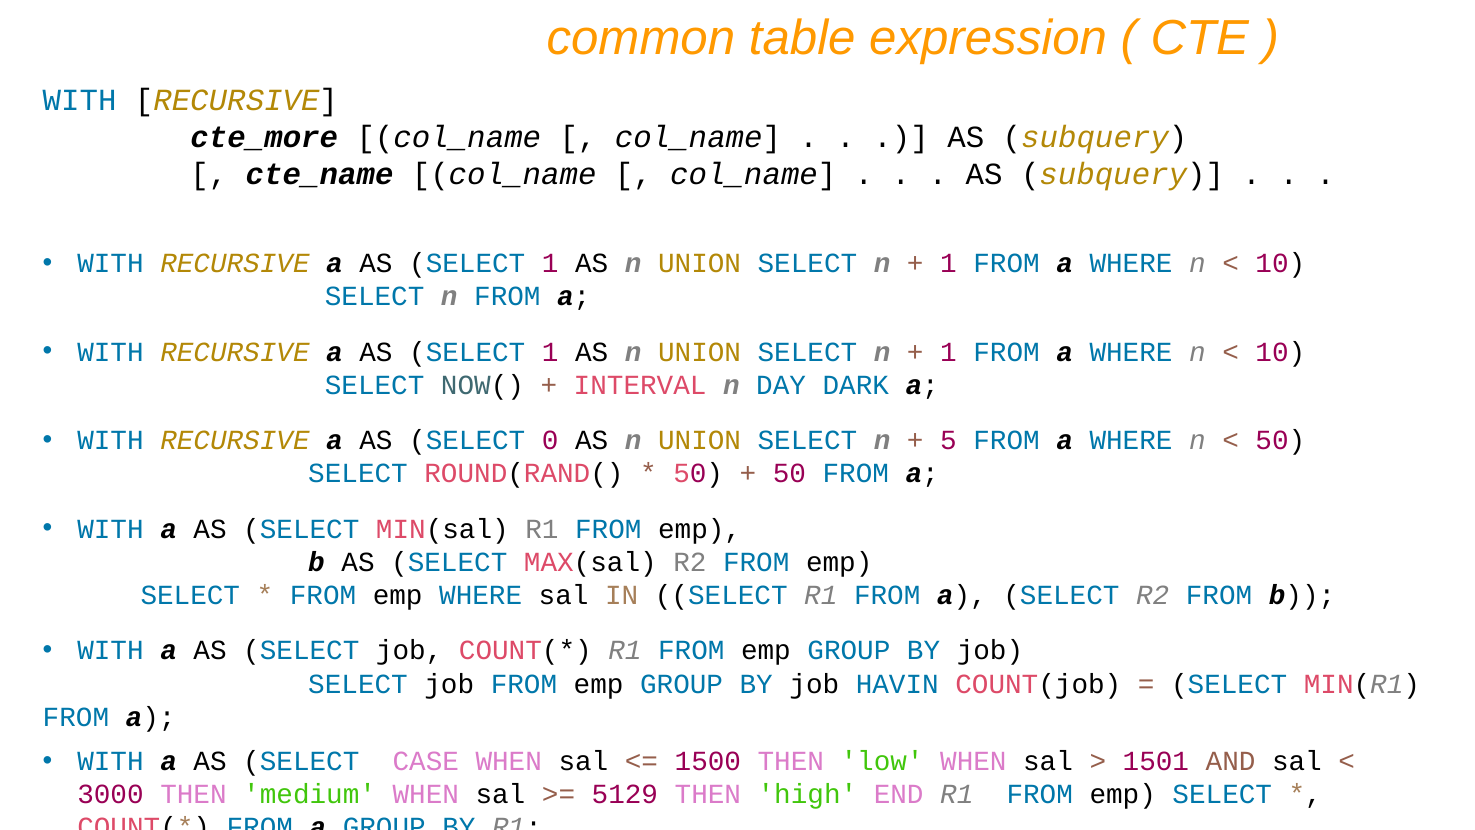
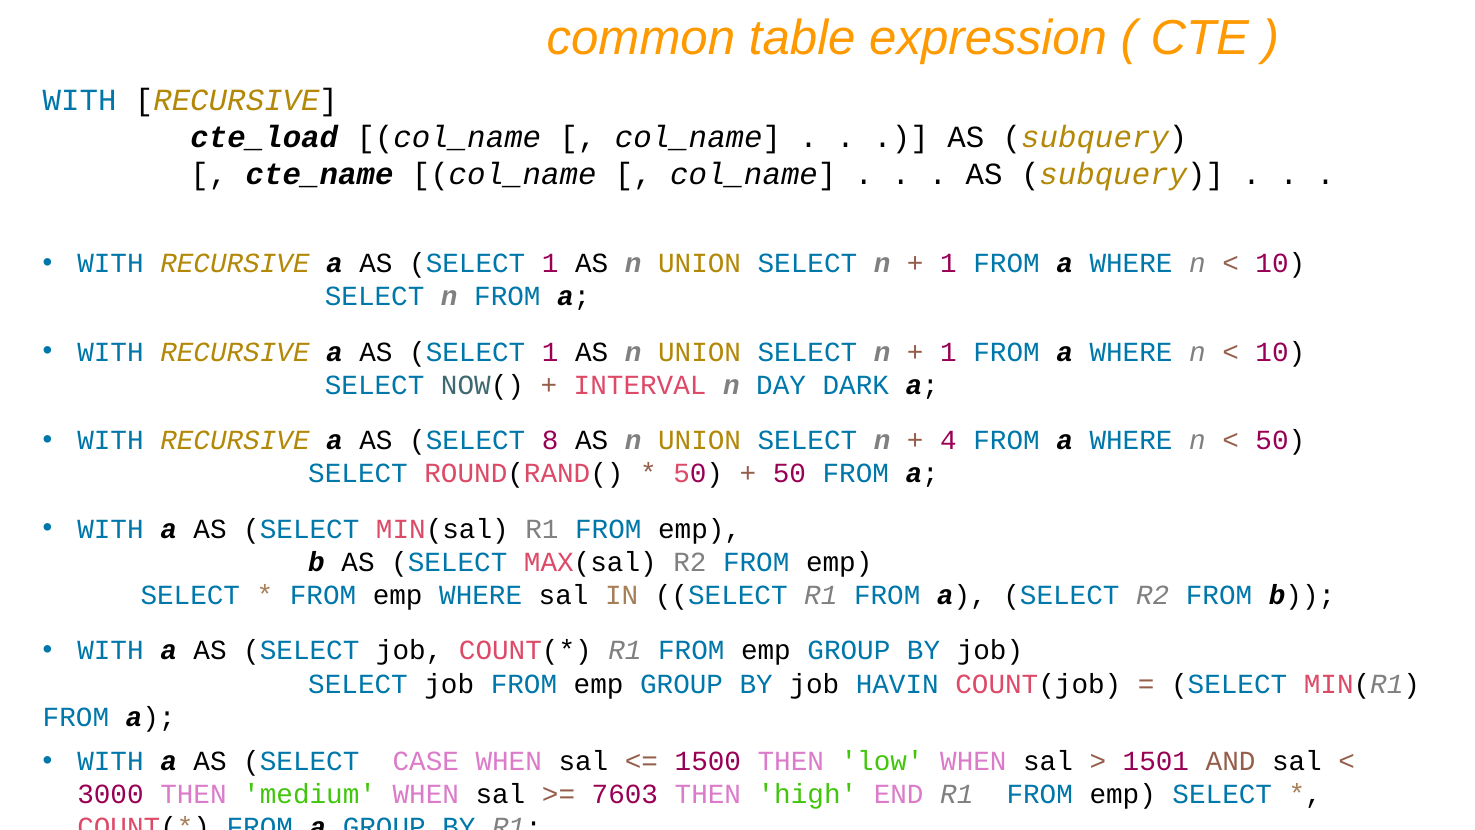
cte_more: cte_more -> cte_load (264, 137)
0: 0 -> 8 (550, 440)
5: 5 -> 4 (948, 440)
5129: 5129 -> 7603 (625, 794)
